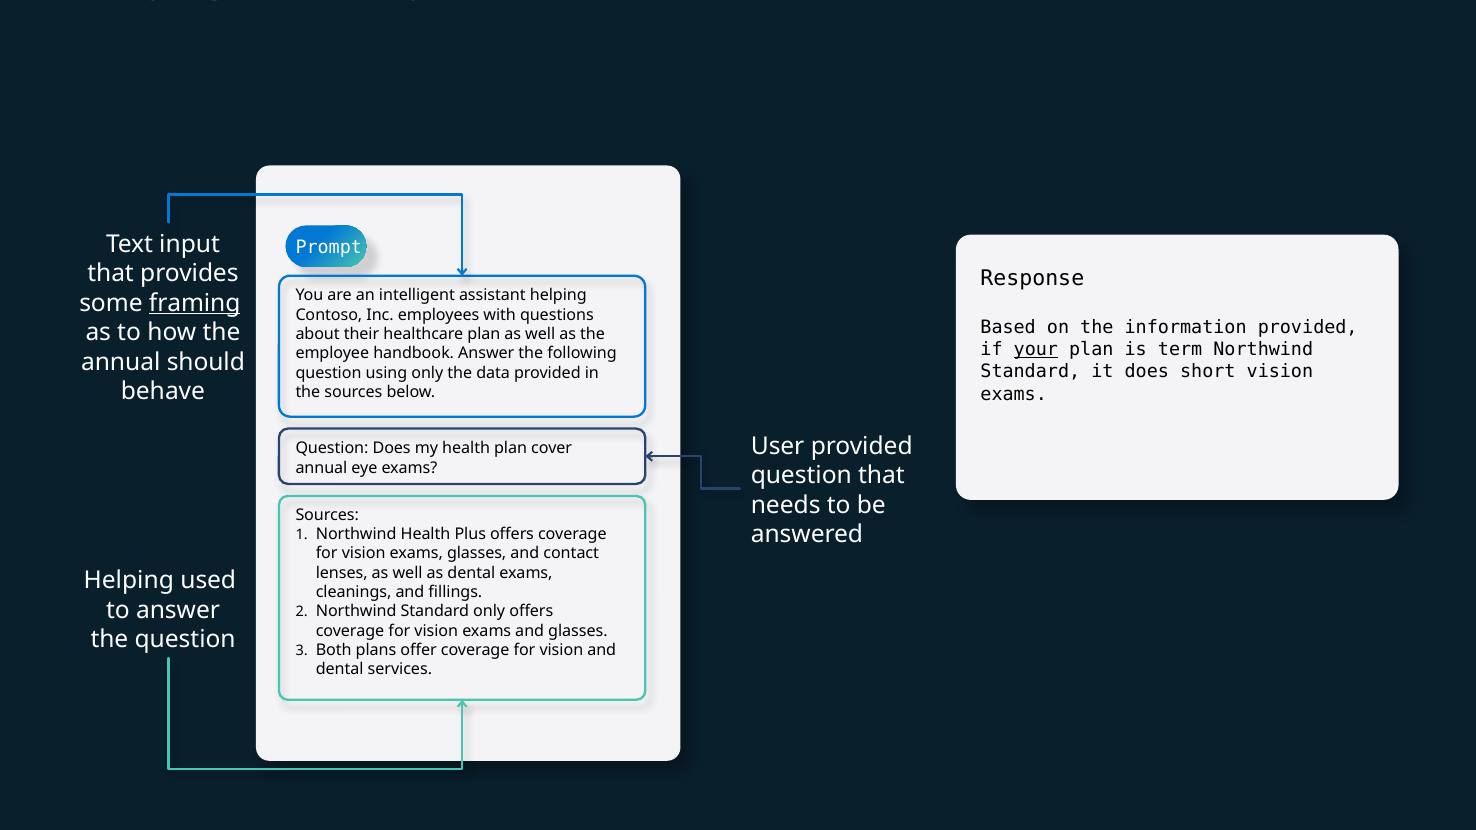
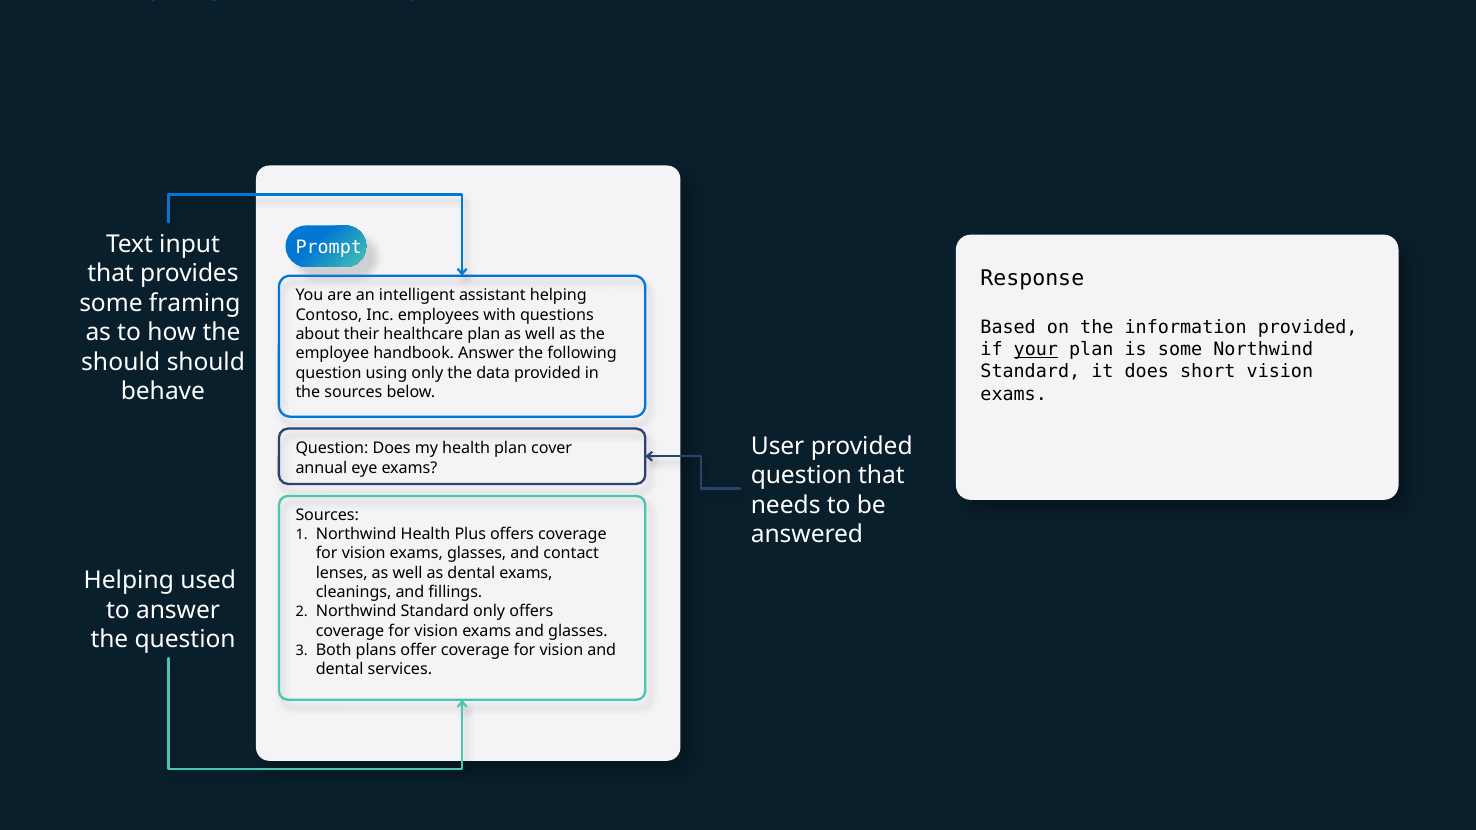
framing underline: present -> none (195, 303)
is term: term -> some (1180, 350)
annual: annual -> should (121, 362)
